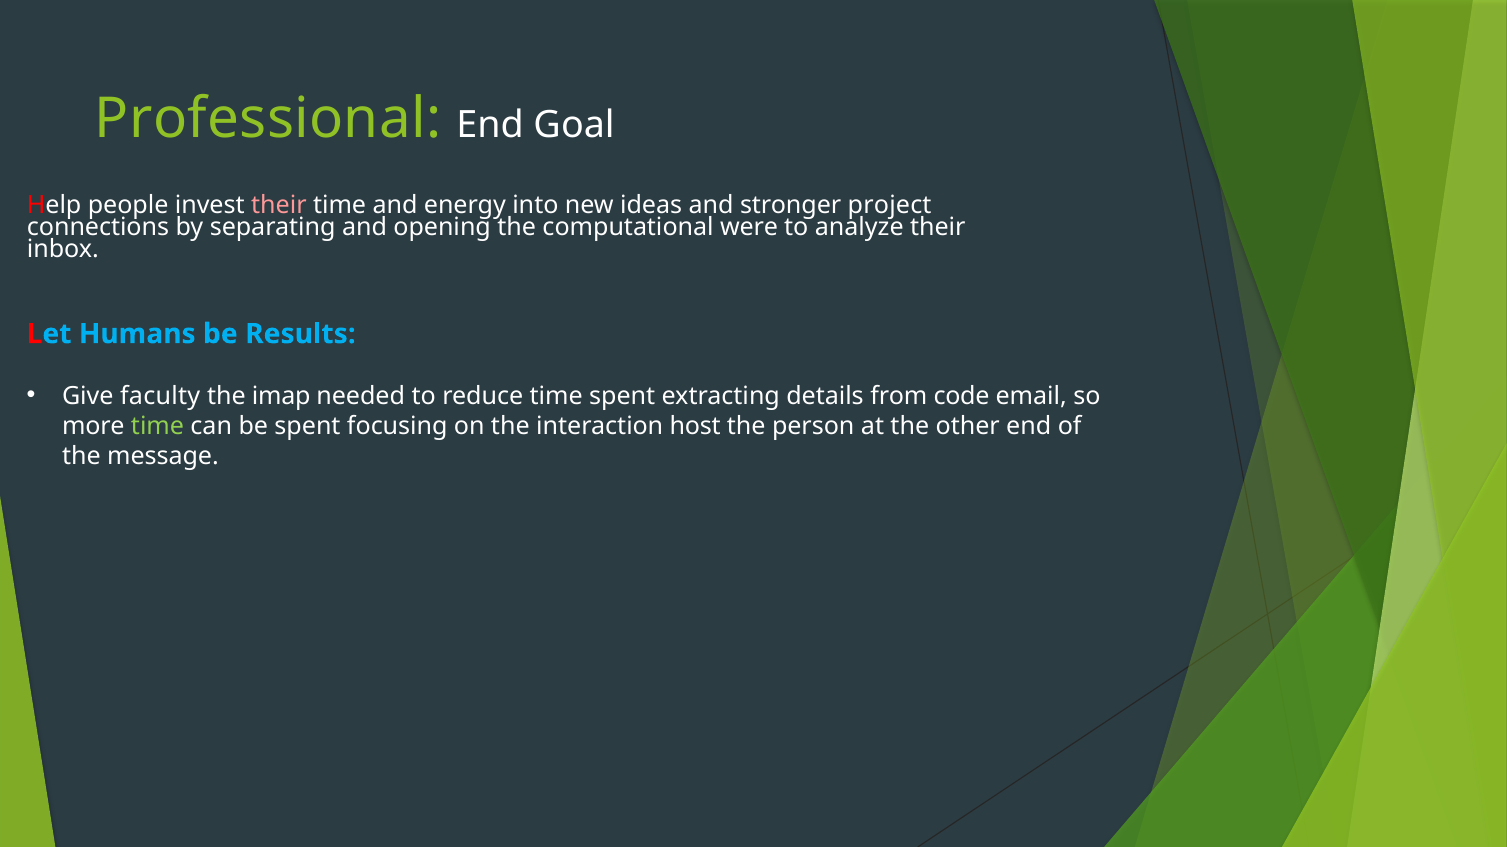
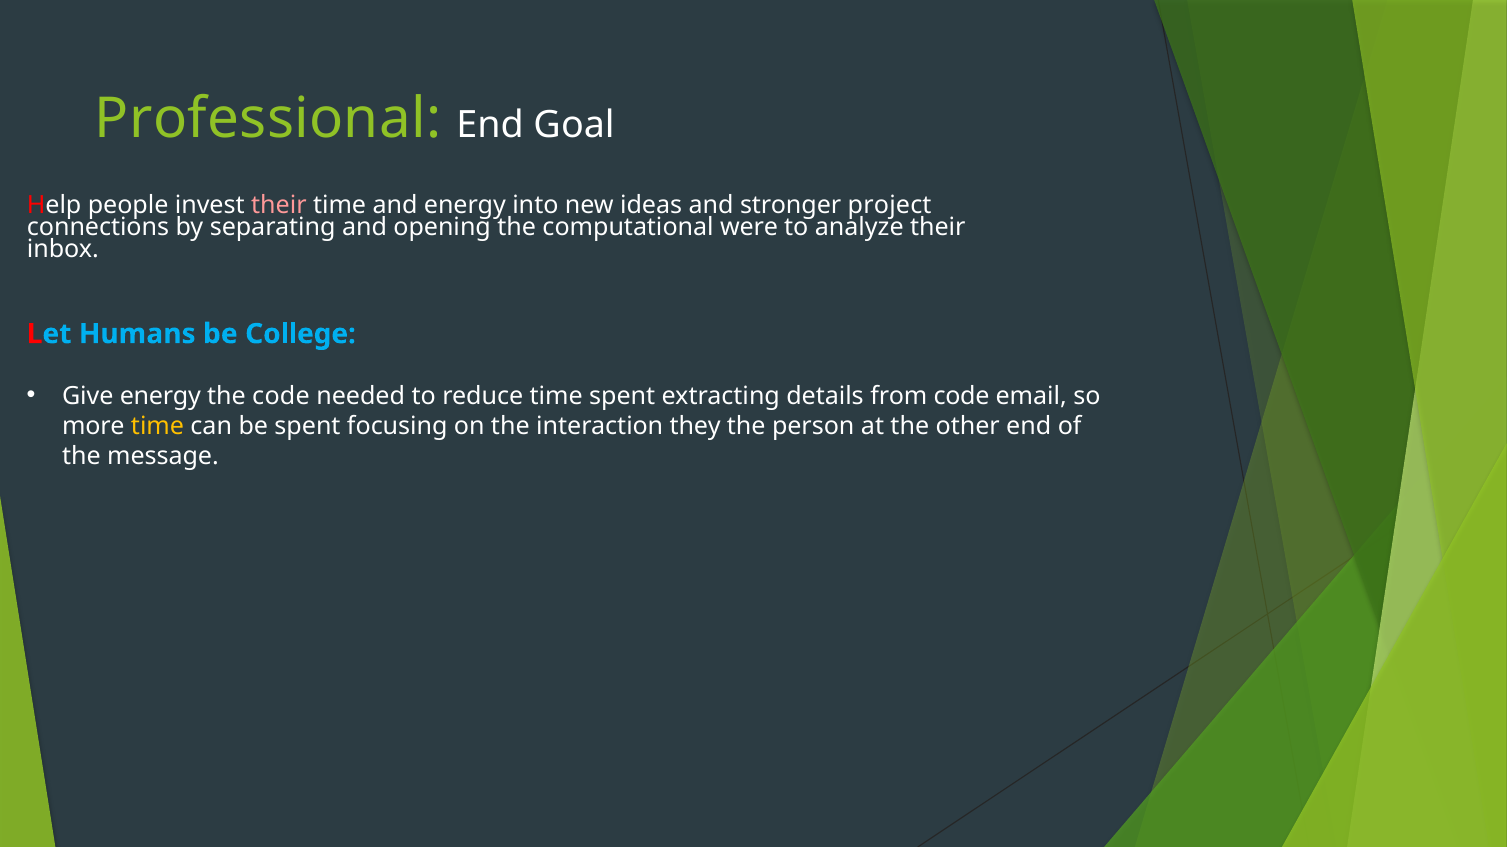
Results: Results -> College (301, 334)
Give faculty: faculty -> energy (160, 396)
the imap: imap -> code (281, 396)
time colour: light green -> yellow (158, 426)
host: host -> they (695, 426)
